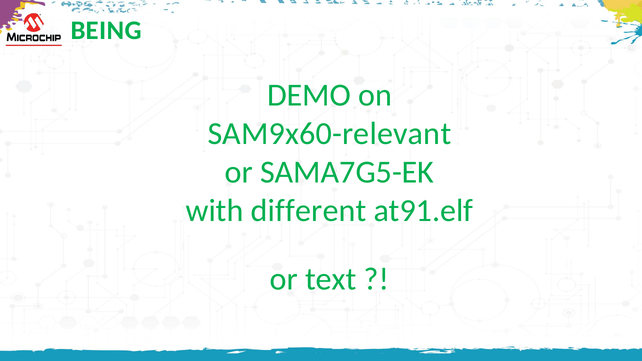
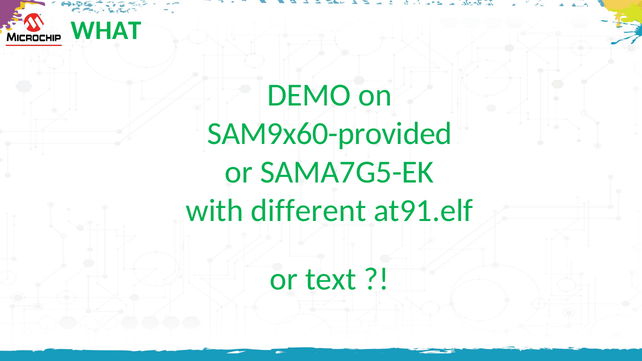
BEING: BEING -> WHAT (106, 30)
SAM9x60-relevant: SAM9x60-relevant -> SAM9x60-provided (330, 134)
